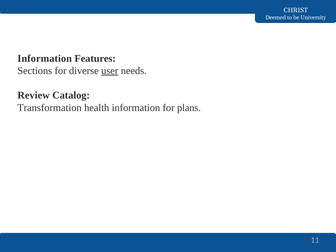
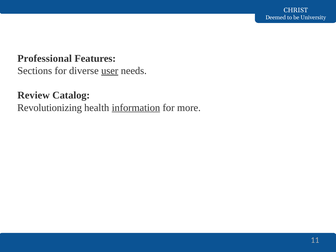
Information: Information -> Professional (45, 58)
Transformation: Transformation -> Revolutionizing (50, 108)
information underline: none -> present (136, 108)
plans: plans -> more (189, 108)
